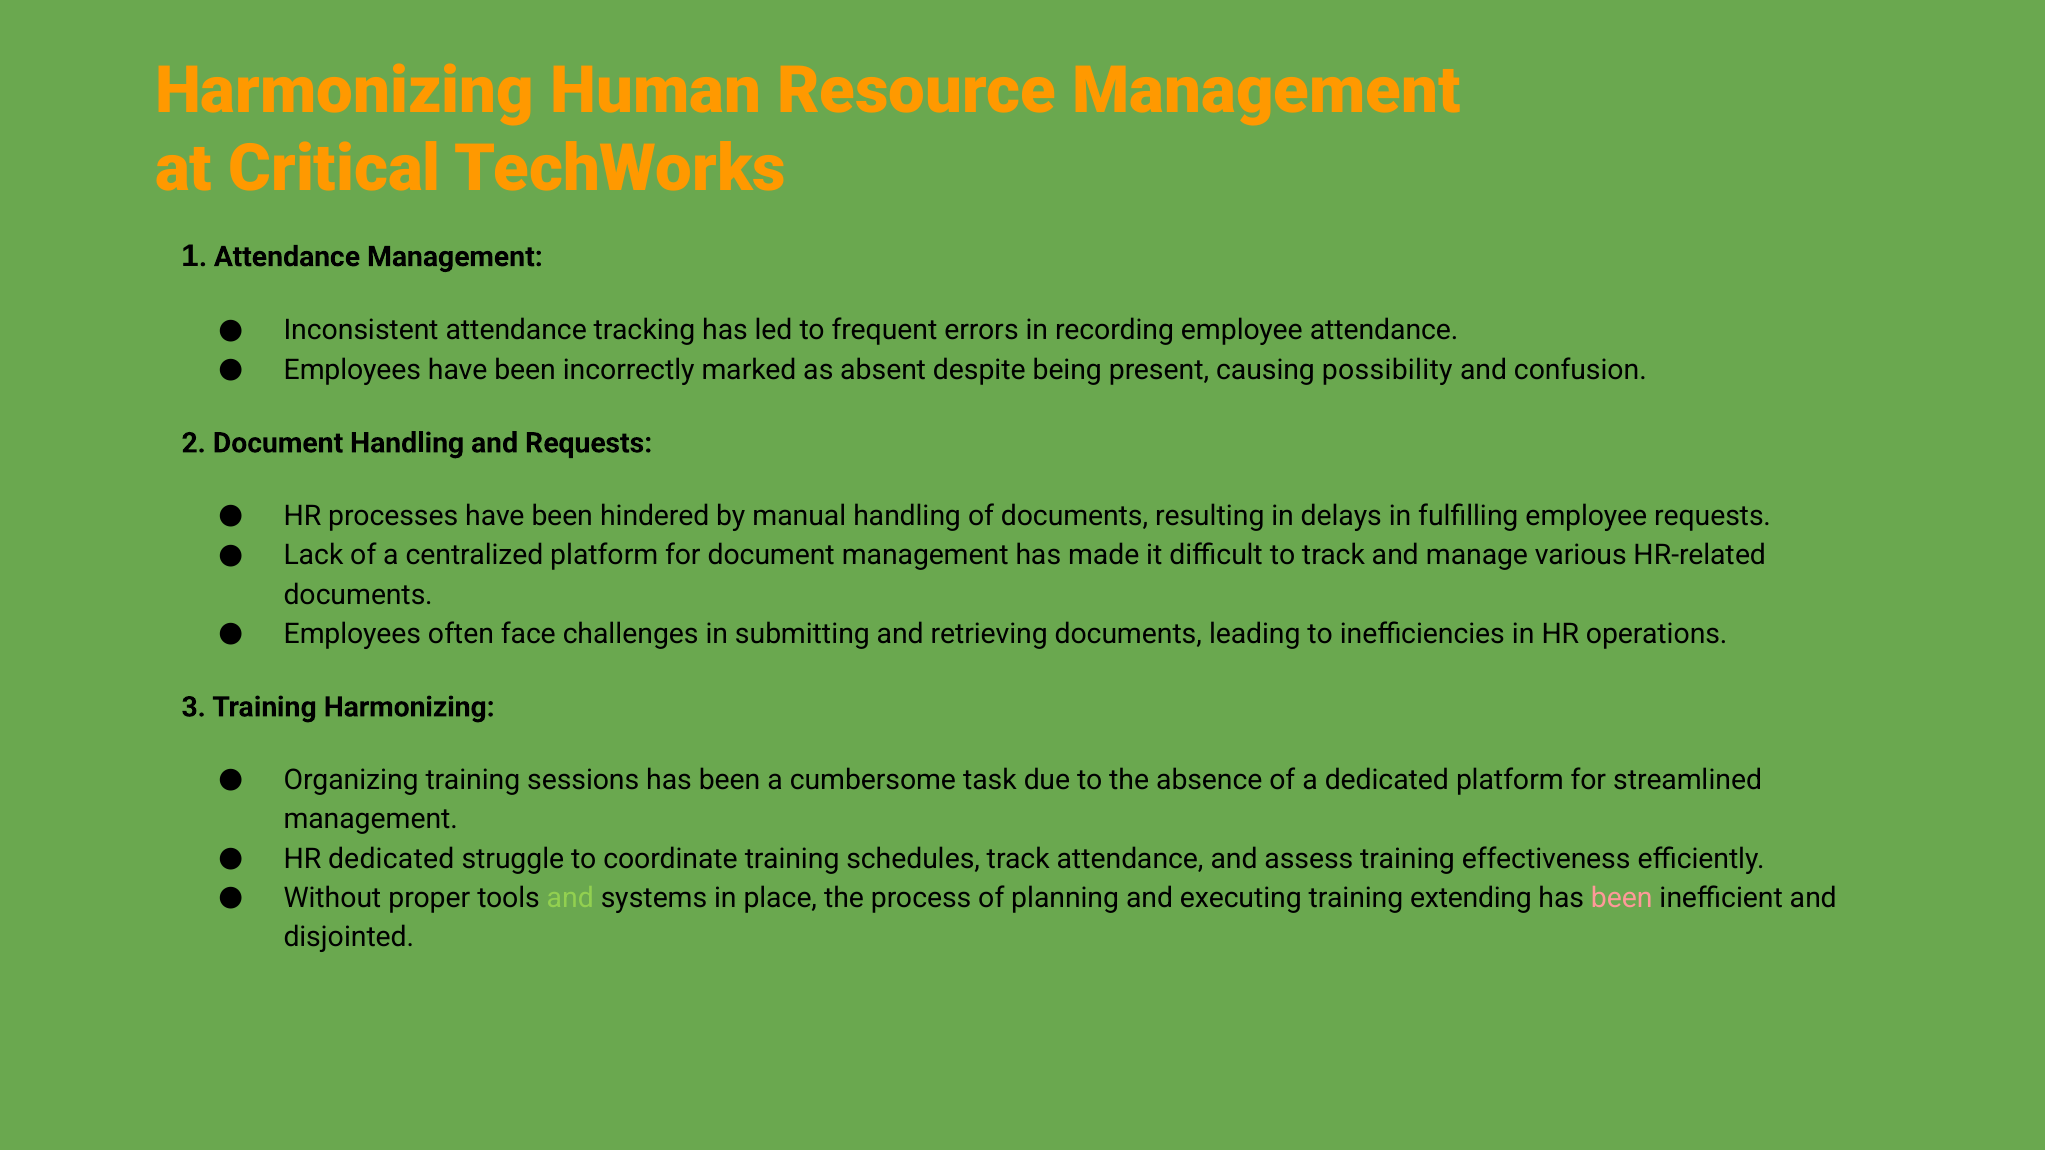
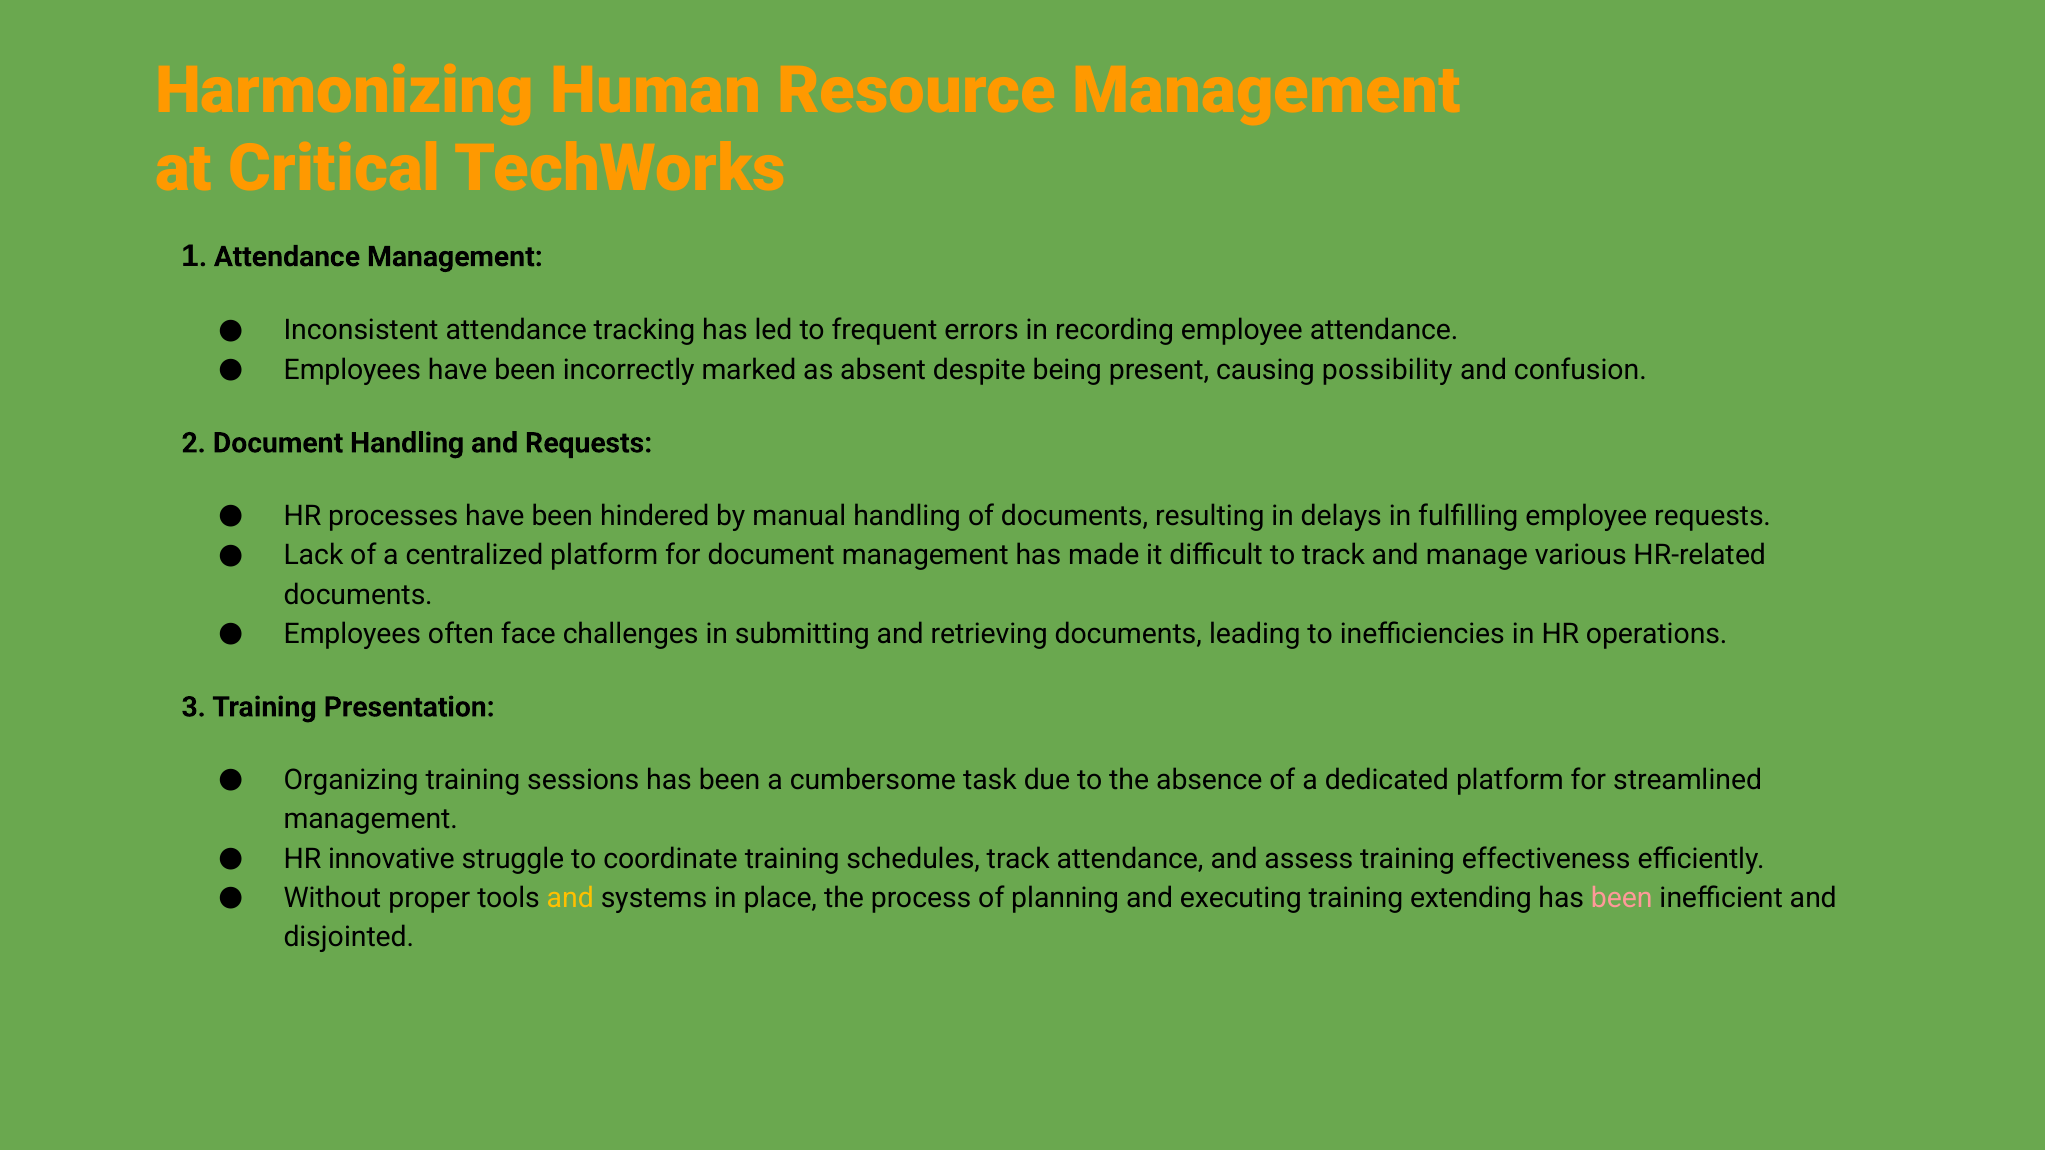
Training Harmonizing: Harmonizing -> Presentation (409, 707)
HR dedicated: dedicated -> innovative (391, 859)
and colour: light green -> yellow (570, 898)
